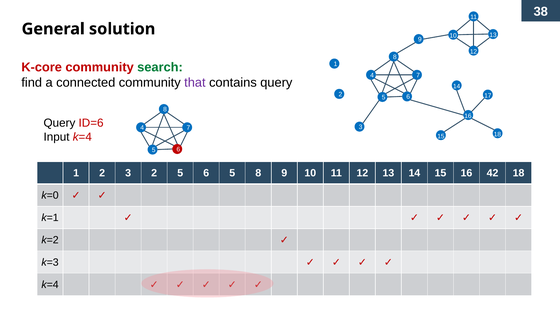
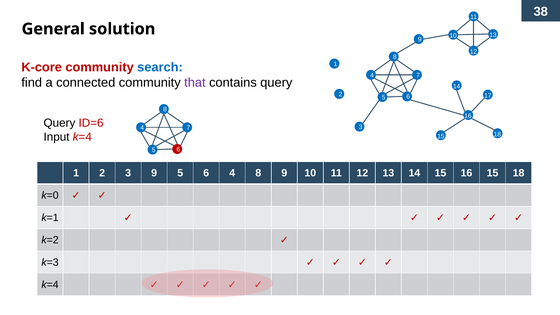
search colour: green -> blue (160, 67)
3 2: 2 -> 9 (154, 173)
6 5: 5 -> 4 (232, 173)
16 42: 42 -> 15 (493, 173)
